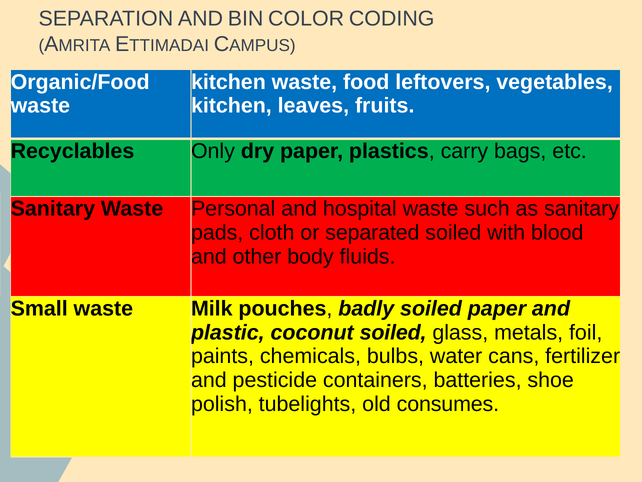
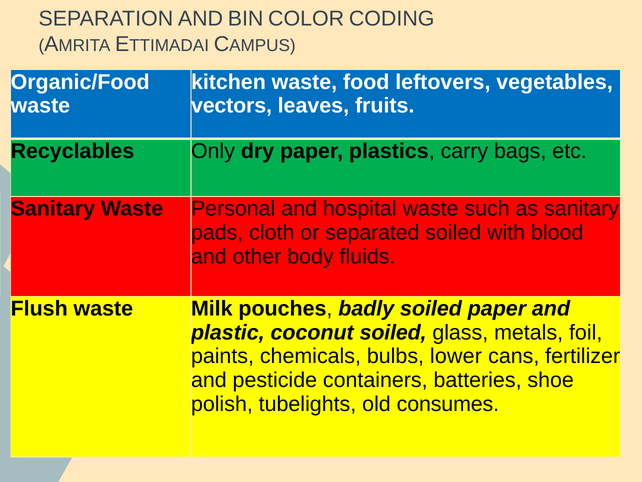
kitchen: kitchen -> vectors (231, 106)
Small: Small -> Flush (39, 308)
water: water -> lower (456, 356)
